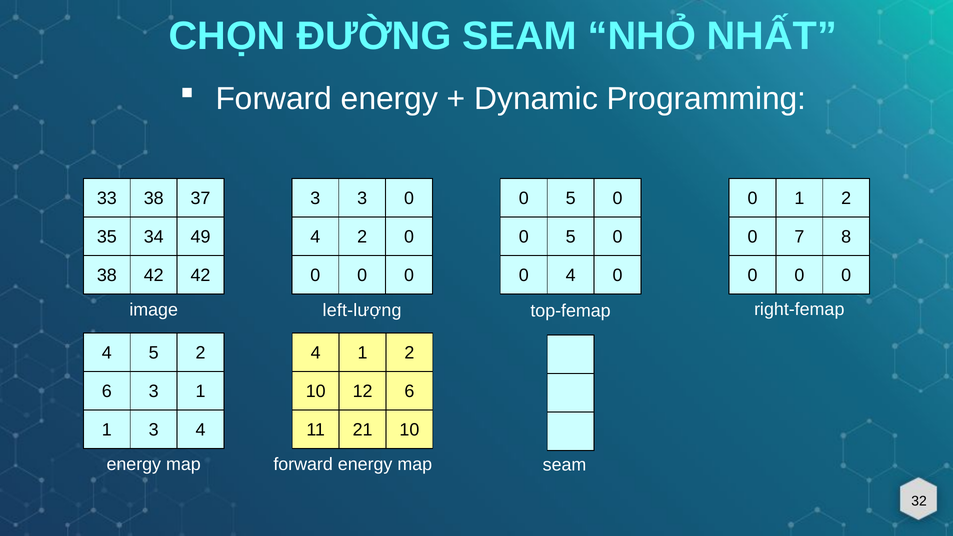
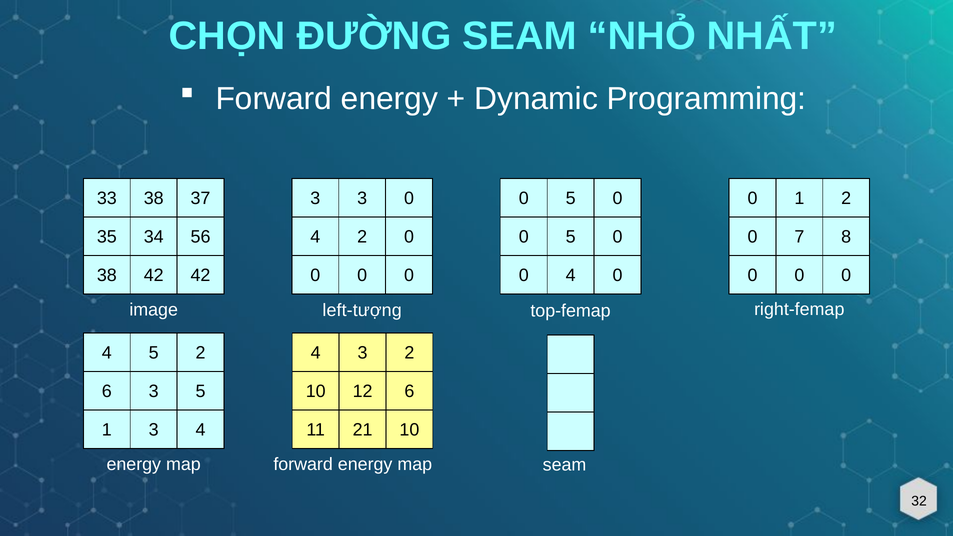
49: 49 -> 56 (201, 237)
left-lượng: left-lượng -> left-tượng (362, 310)
1: 1 -> 3 (363, 353)
3 1: 1 -> 5 (201, 391)
